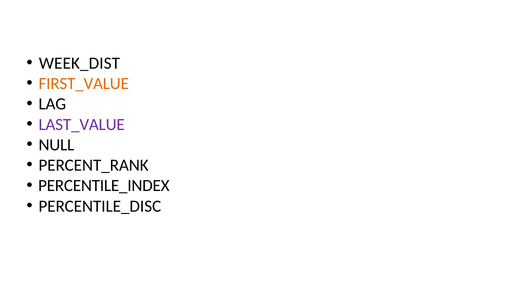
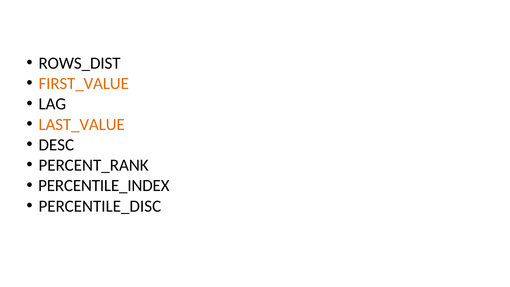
WEEK_DIST: WEEK_DIST -> ROWS_DIST (80, 63)
LAST_VALUE colour: purple -> orange (82, 124)
NULL: NULL -> DESC (56, 145)
